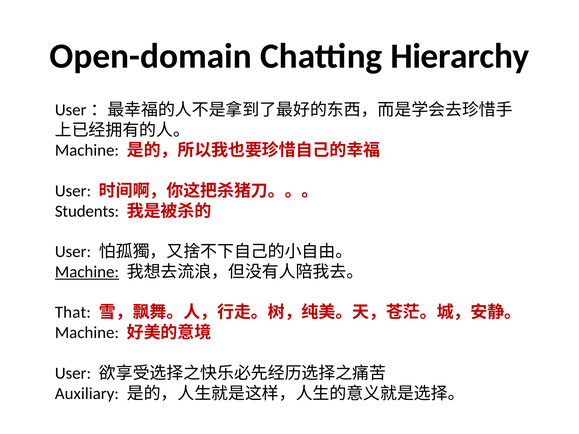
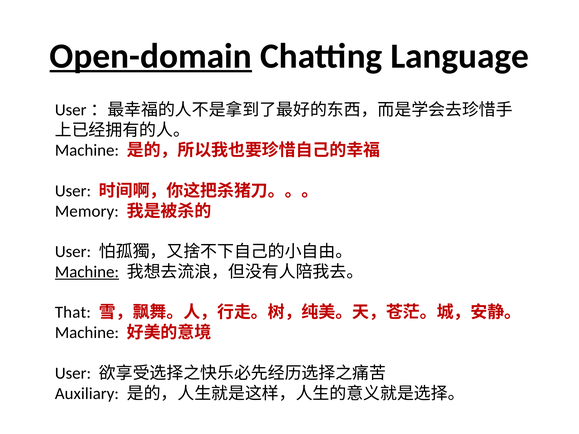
Open-domain underline: none -> present (151, 56)
Hierarchy: Hierarchy -> Language (460, 56)
Students: Students -> Memory (87, 211)
